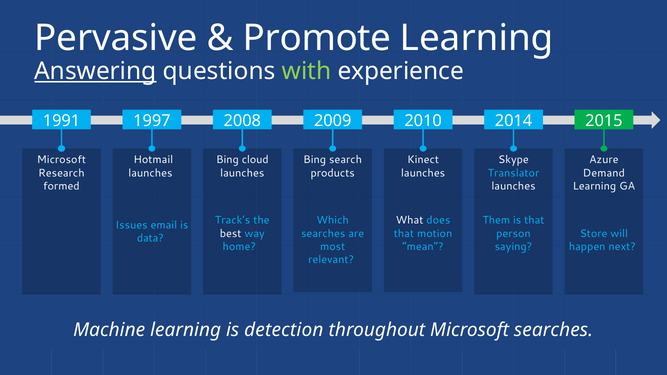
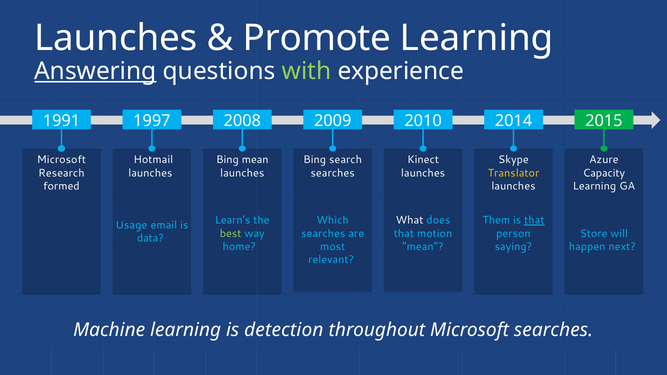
Pervasive: Pervasive -> Launches (116, 38)
Bing cloud: cloud -> mean (255, 160)
products: products -> searches (333, 173)
Translator colour: light blue -> yellow (513, 173)
Demand: Demand -> Capacity (604, 173)
Track’s: Track’s -> Learn’s (233, 220)
that underline: none -> present (534, 220)
Issues: Issues -> Usage (131, 225)
best colour: white -> light green (231, 234)
